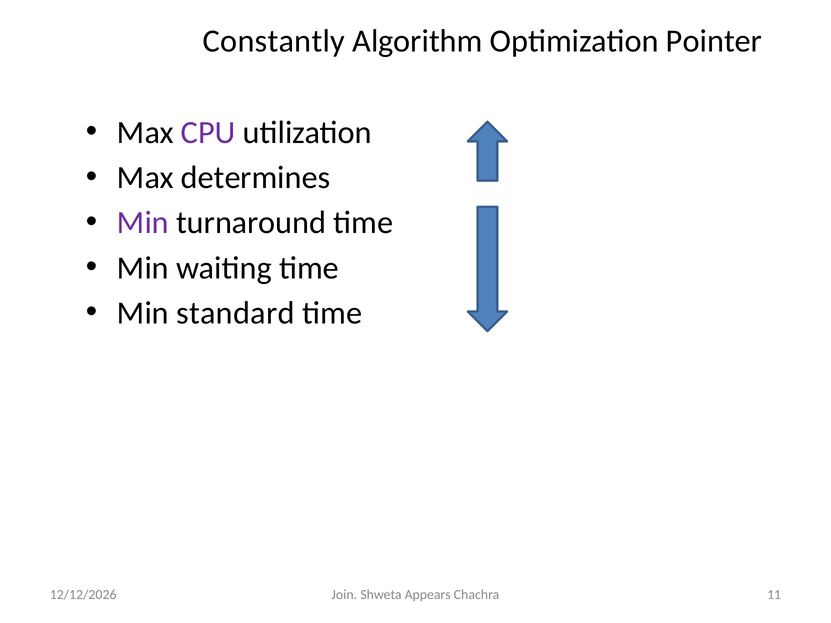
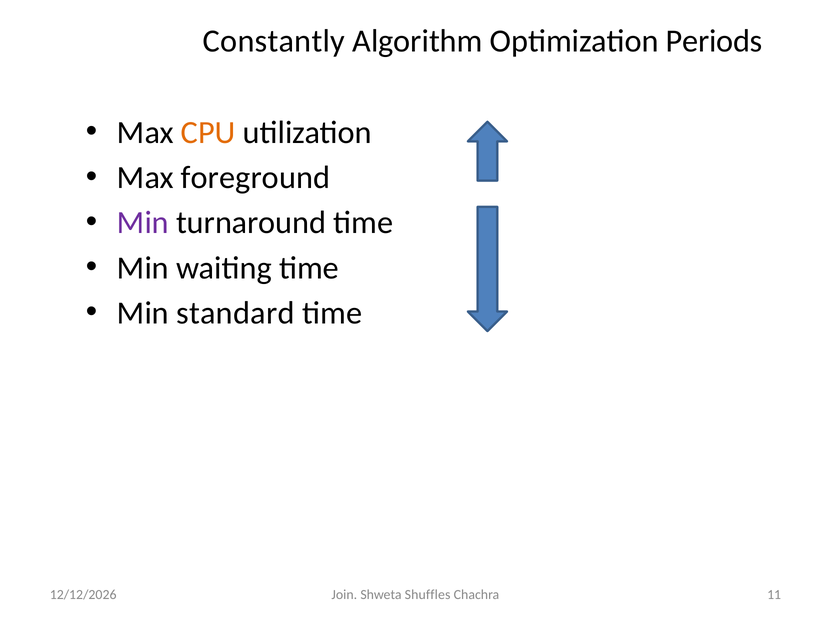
Pointer: Pointer -> Periods (714, 41)
CPU colour: purple -> orange (208, 133)
determines: determines -> foreground (255, 178)
Appears: Appears -> Shuffles (428, 595)
